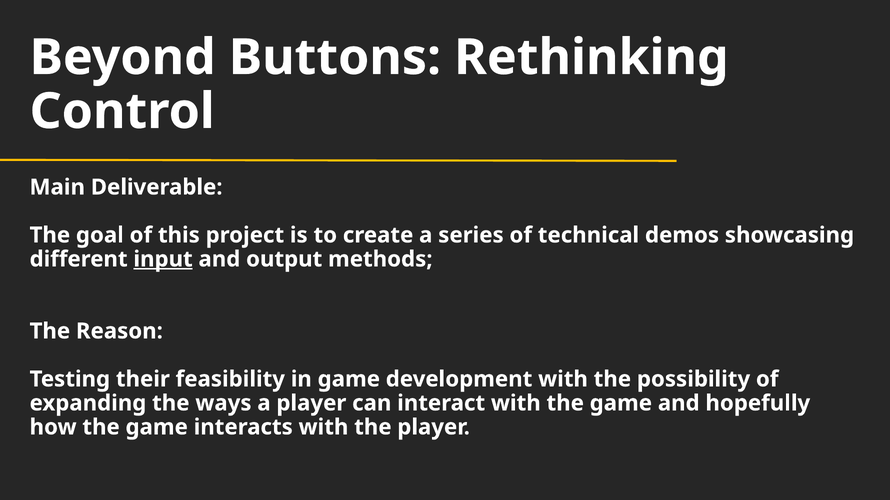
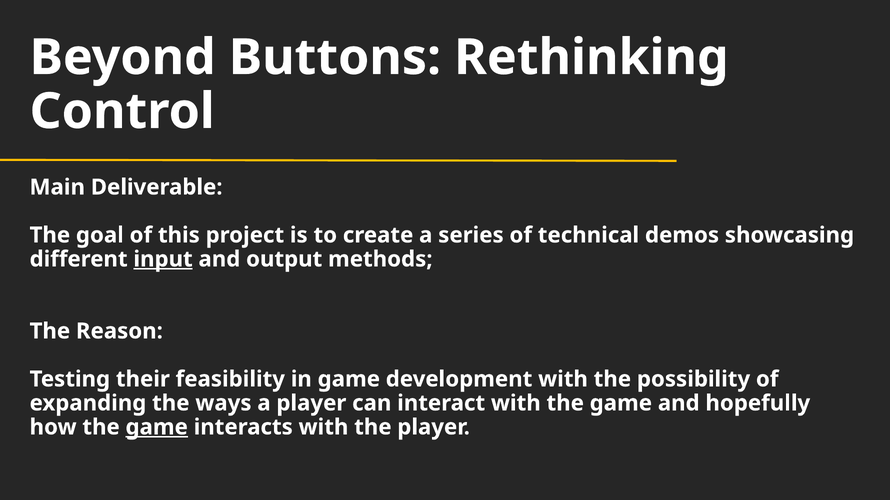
game underline: none -> present (157, 428)
